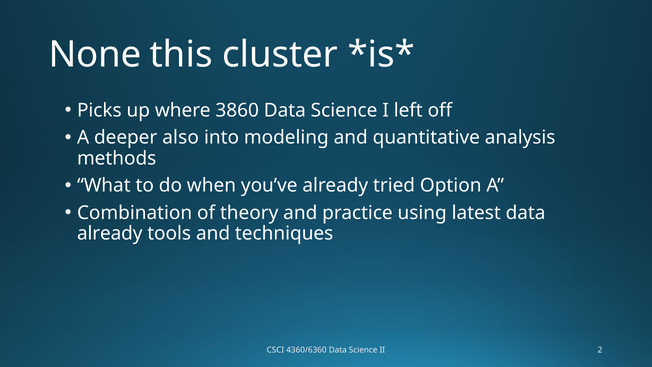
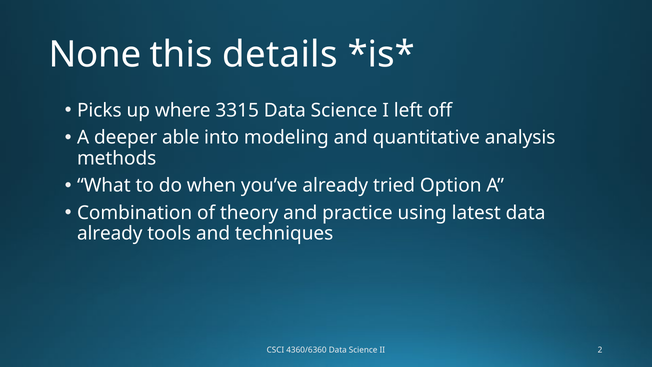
cluster: cluster -> details (280, 55)
3860: 3860 -> 3315 (237, 110)
also: also -> able (181, 138)
